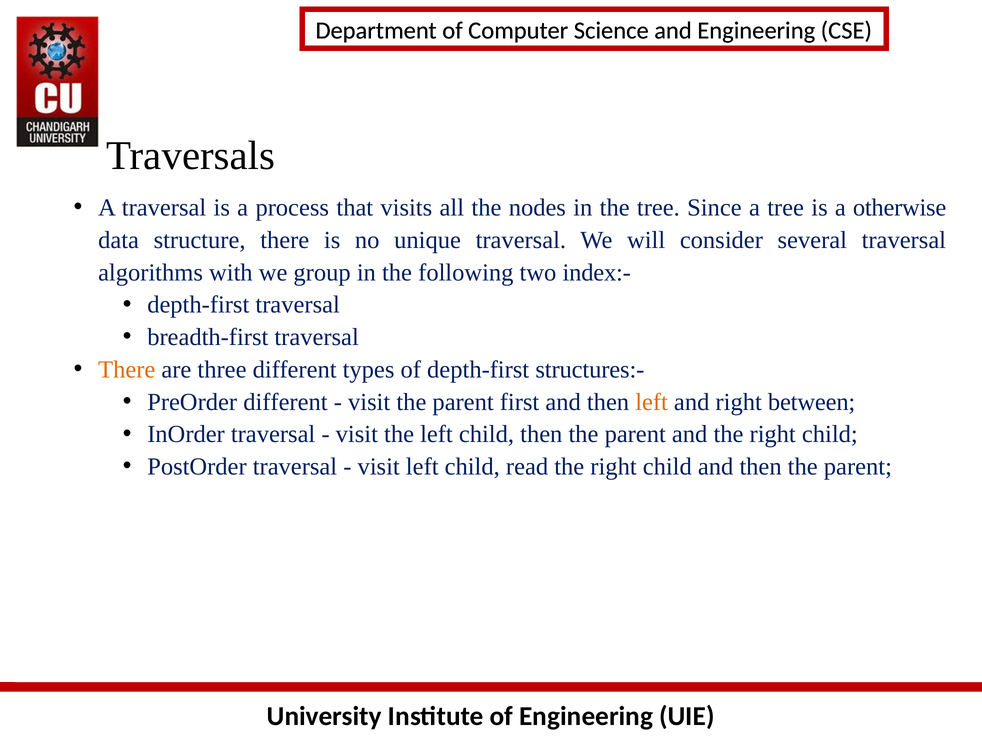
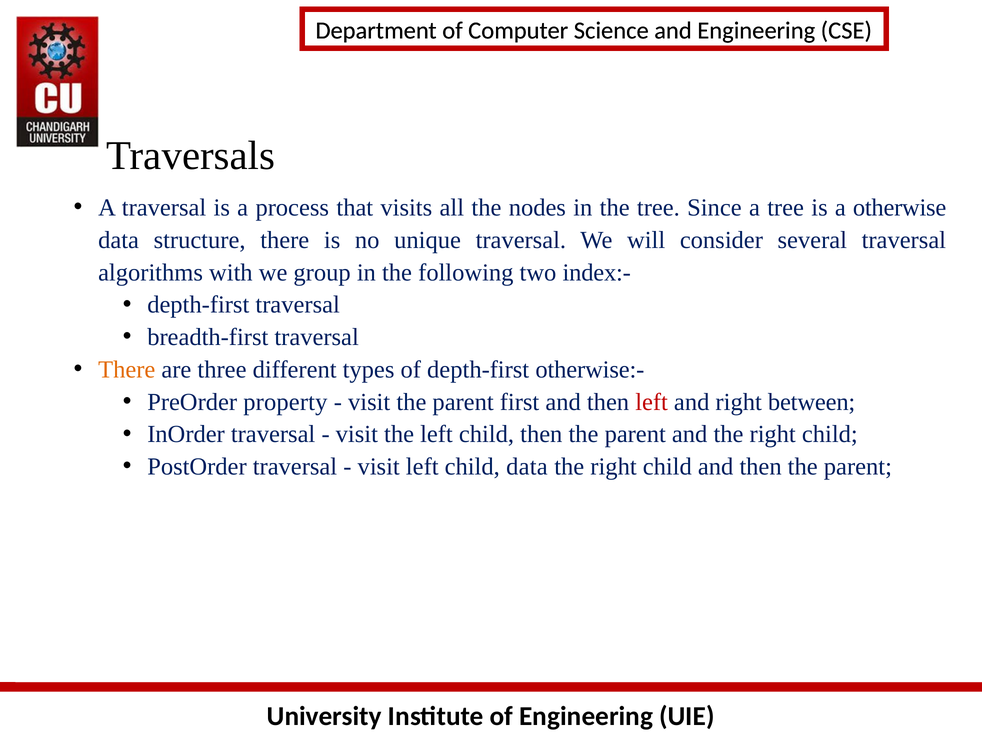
structures:-: structures:- -> otherwise:- (590, 370)
PreOrder different: different -> property (285, 402)
left colour: orange -> red (652, 402)
child read: read -> data (527, 467)
